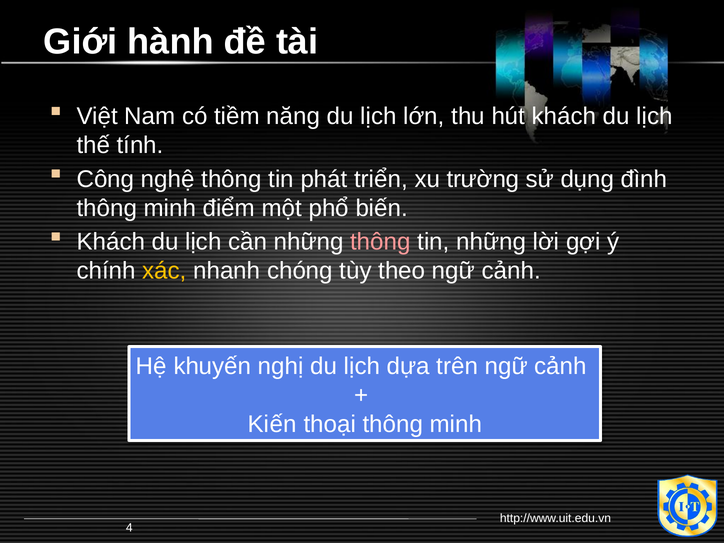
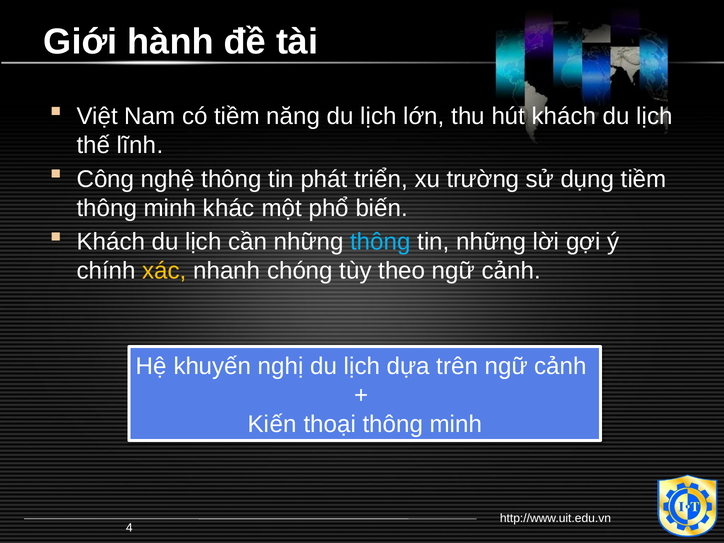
tính: tính -> lĩnh (140, 145)
dụng đình: đình -> tiềm (644, 179)
điểm: điểm -> khác (229, 208)
thông colour: pink -> light blue (380, 242)
